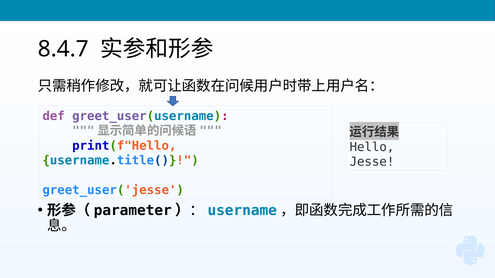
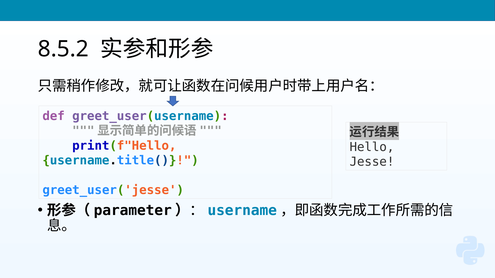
8.4.7: 8.4.7 -> 8.5.2 (63, 49)
